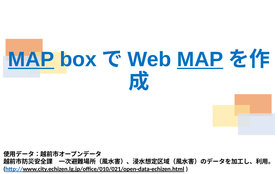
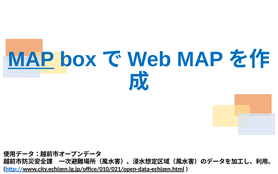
MAP underline: present -> none (200, 59)
